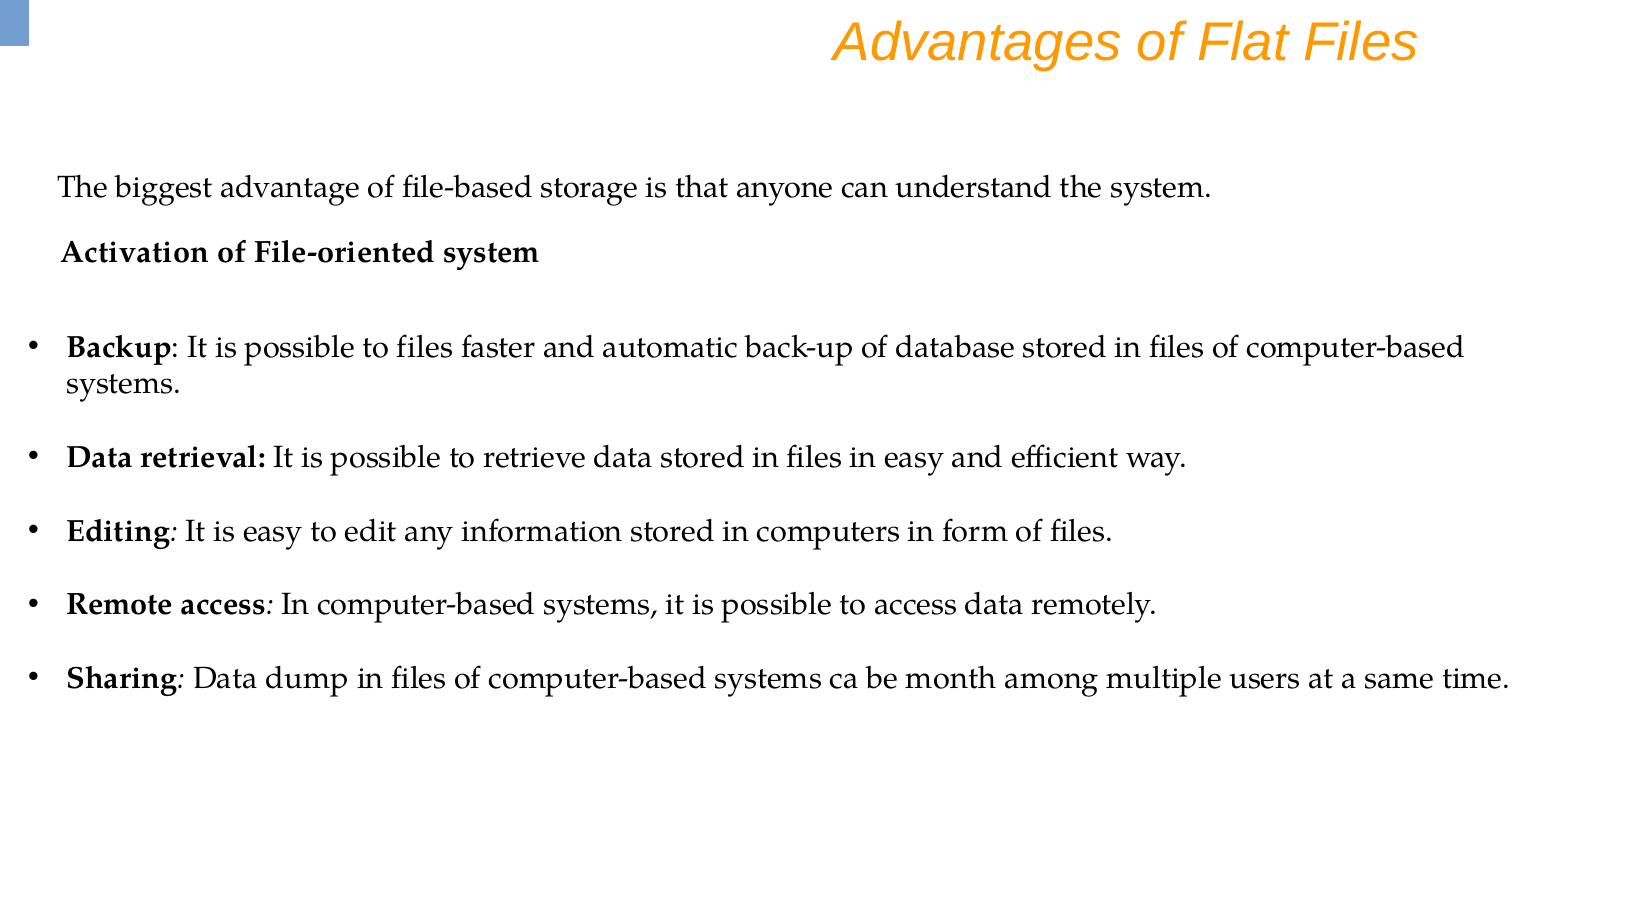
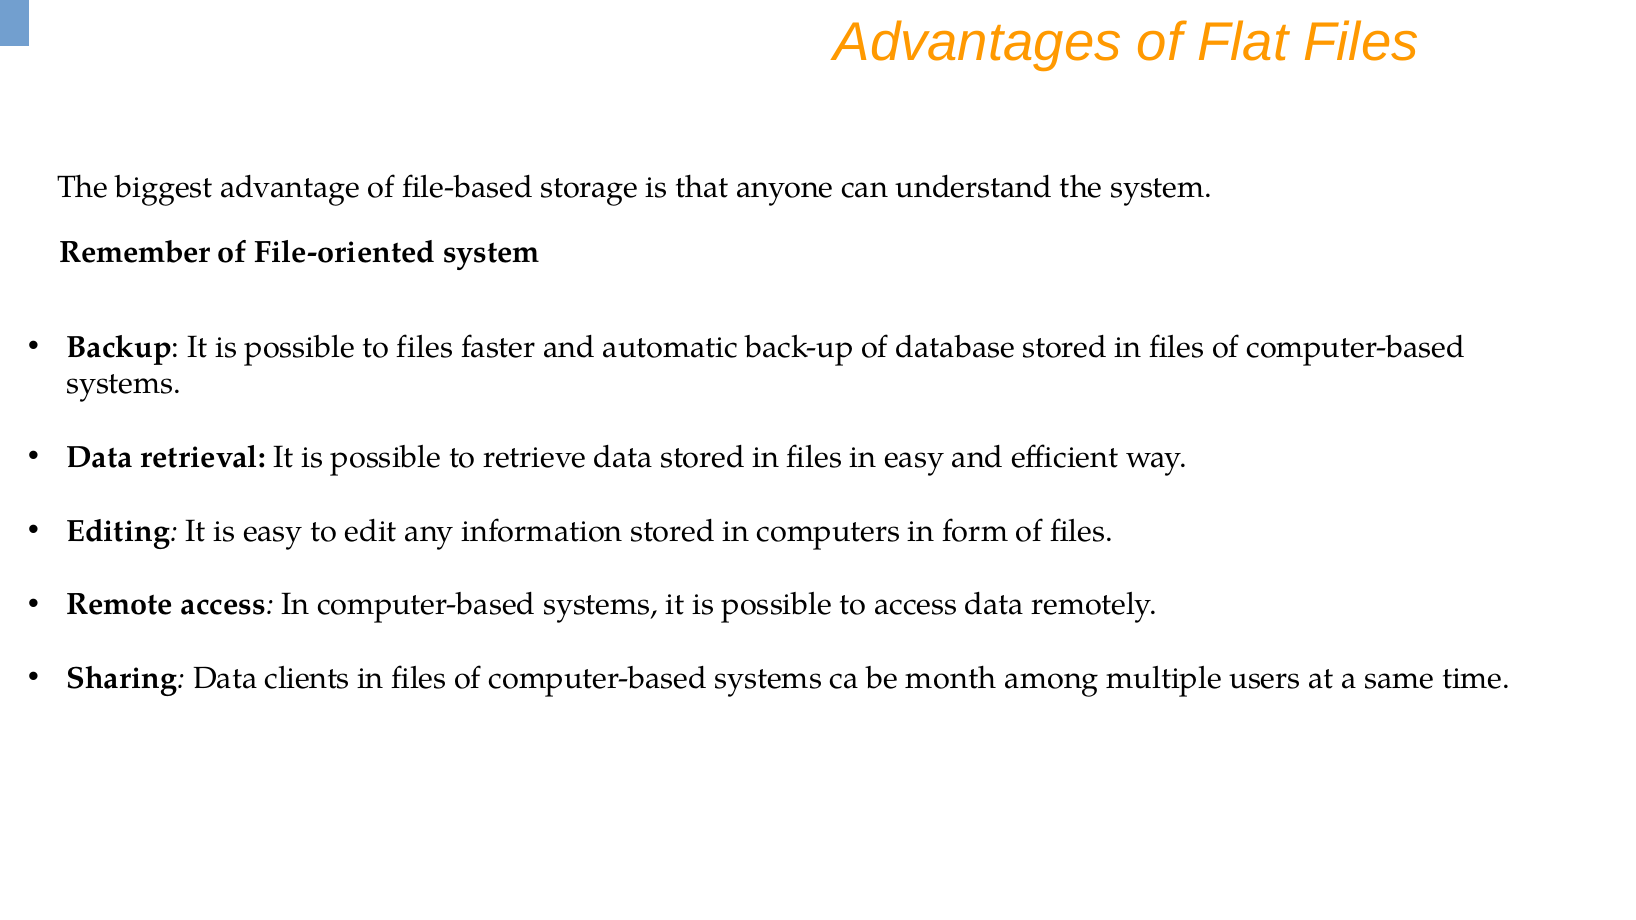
Activation: Activation -> Remember (135, 253)
dump: dump -> clients (307, 678)
